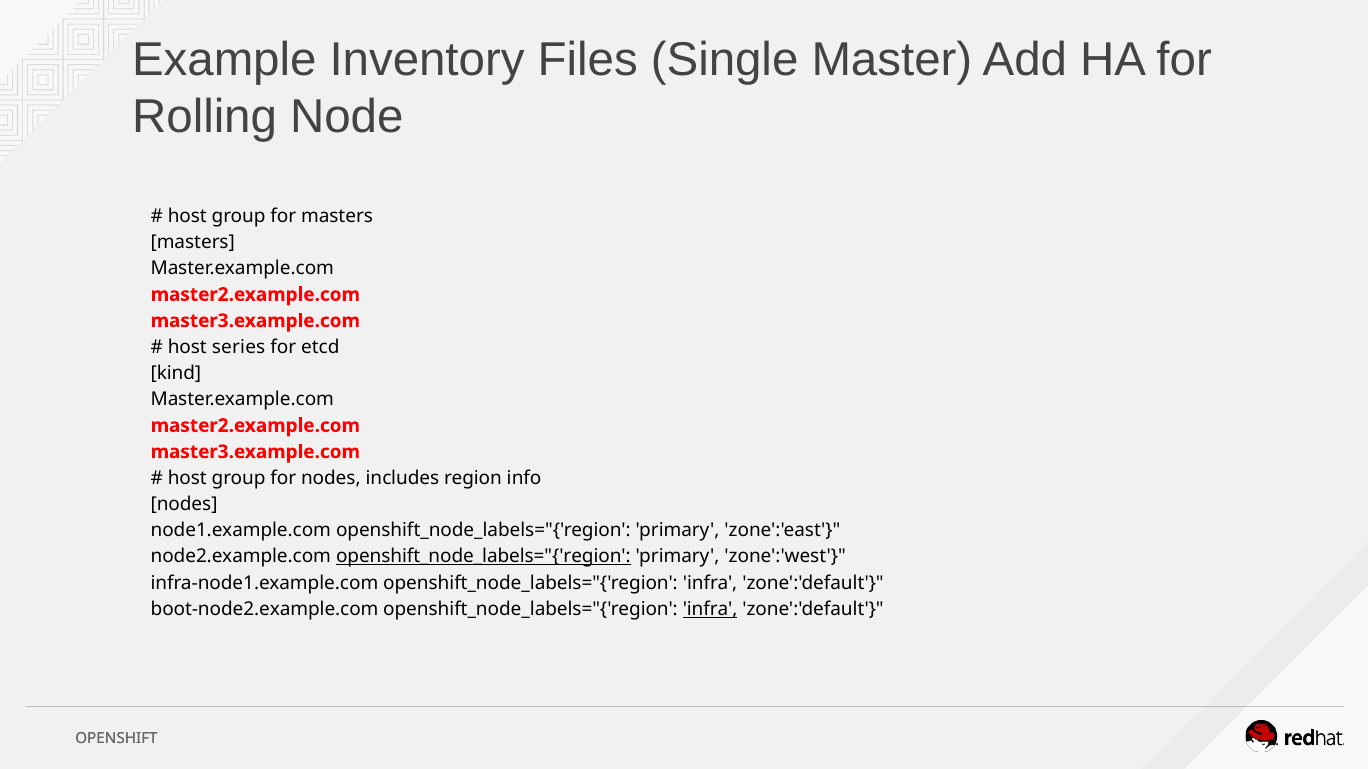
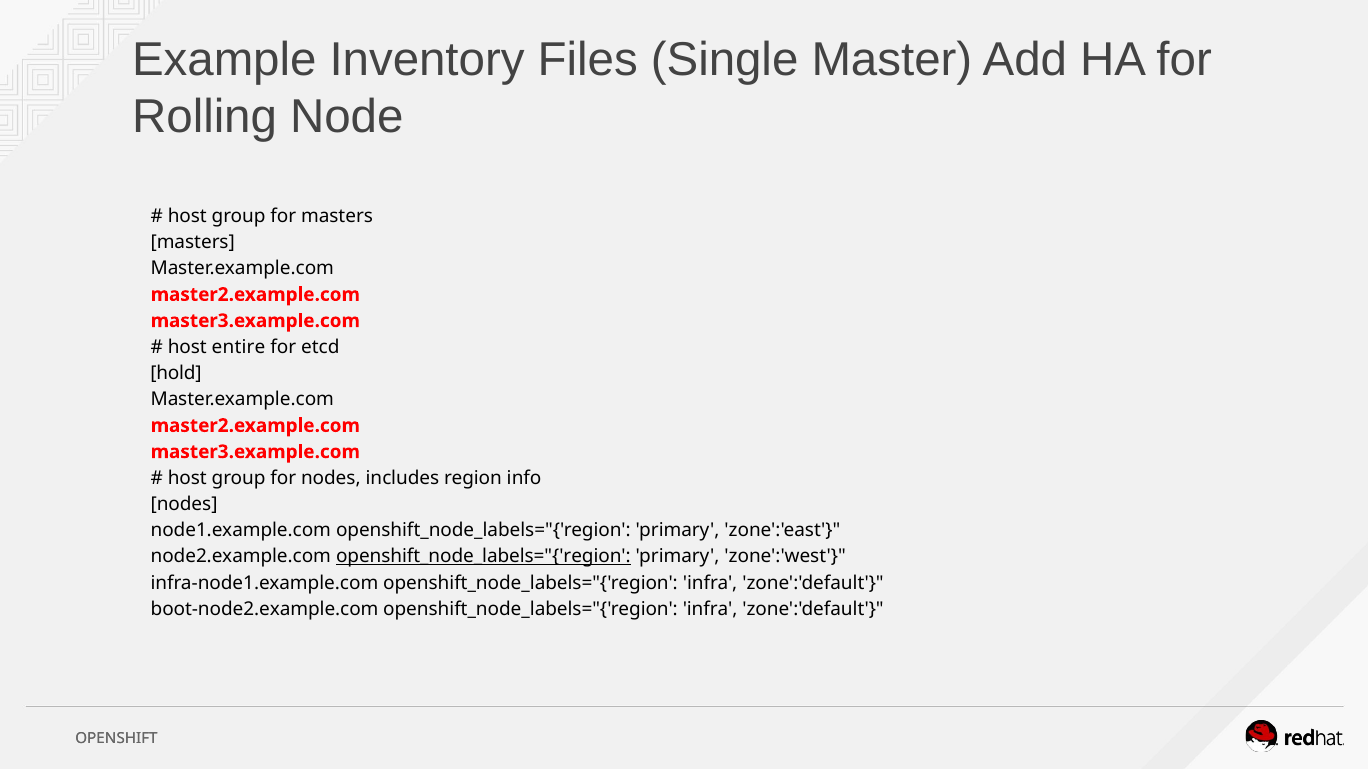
series: series -> entire (239, 347)
kind: kind -> hold (176, 373)
infra underline: present -> none (710, 609)
